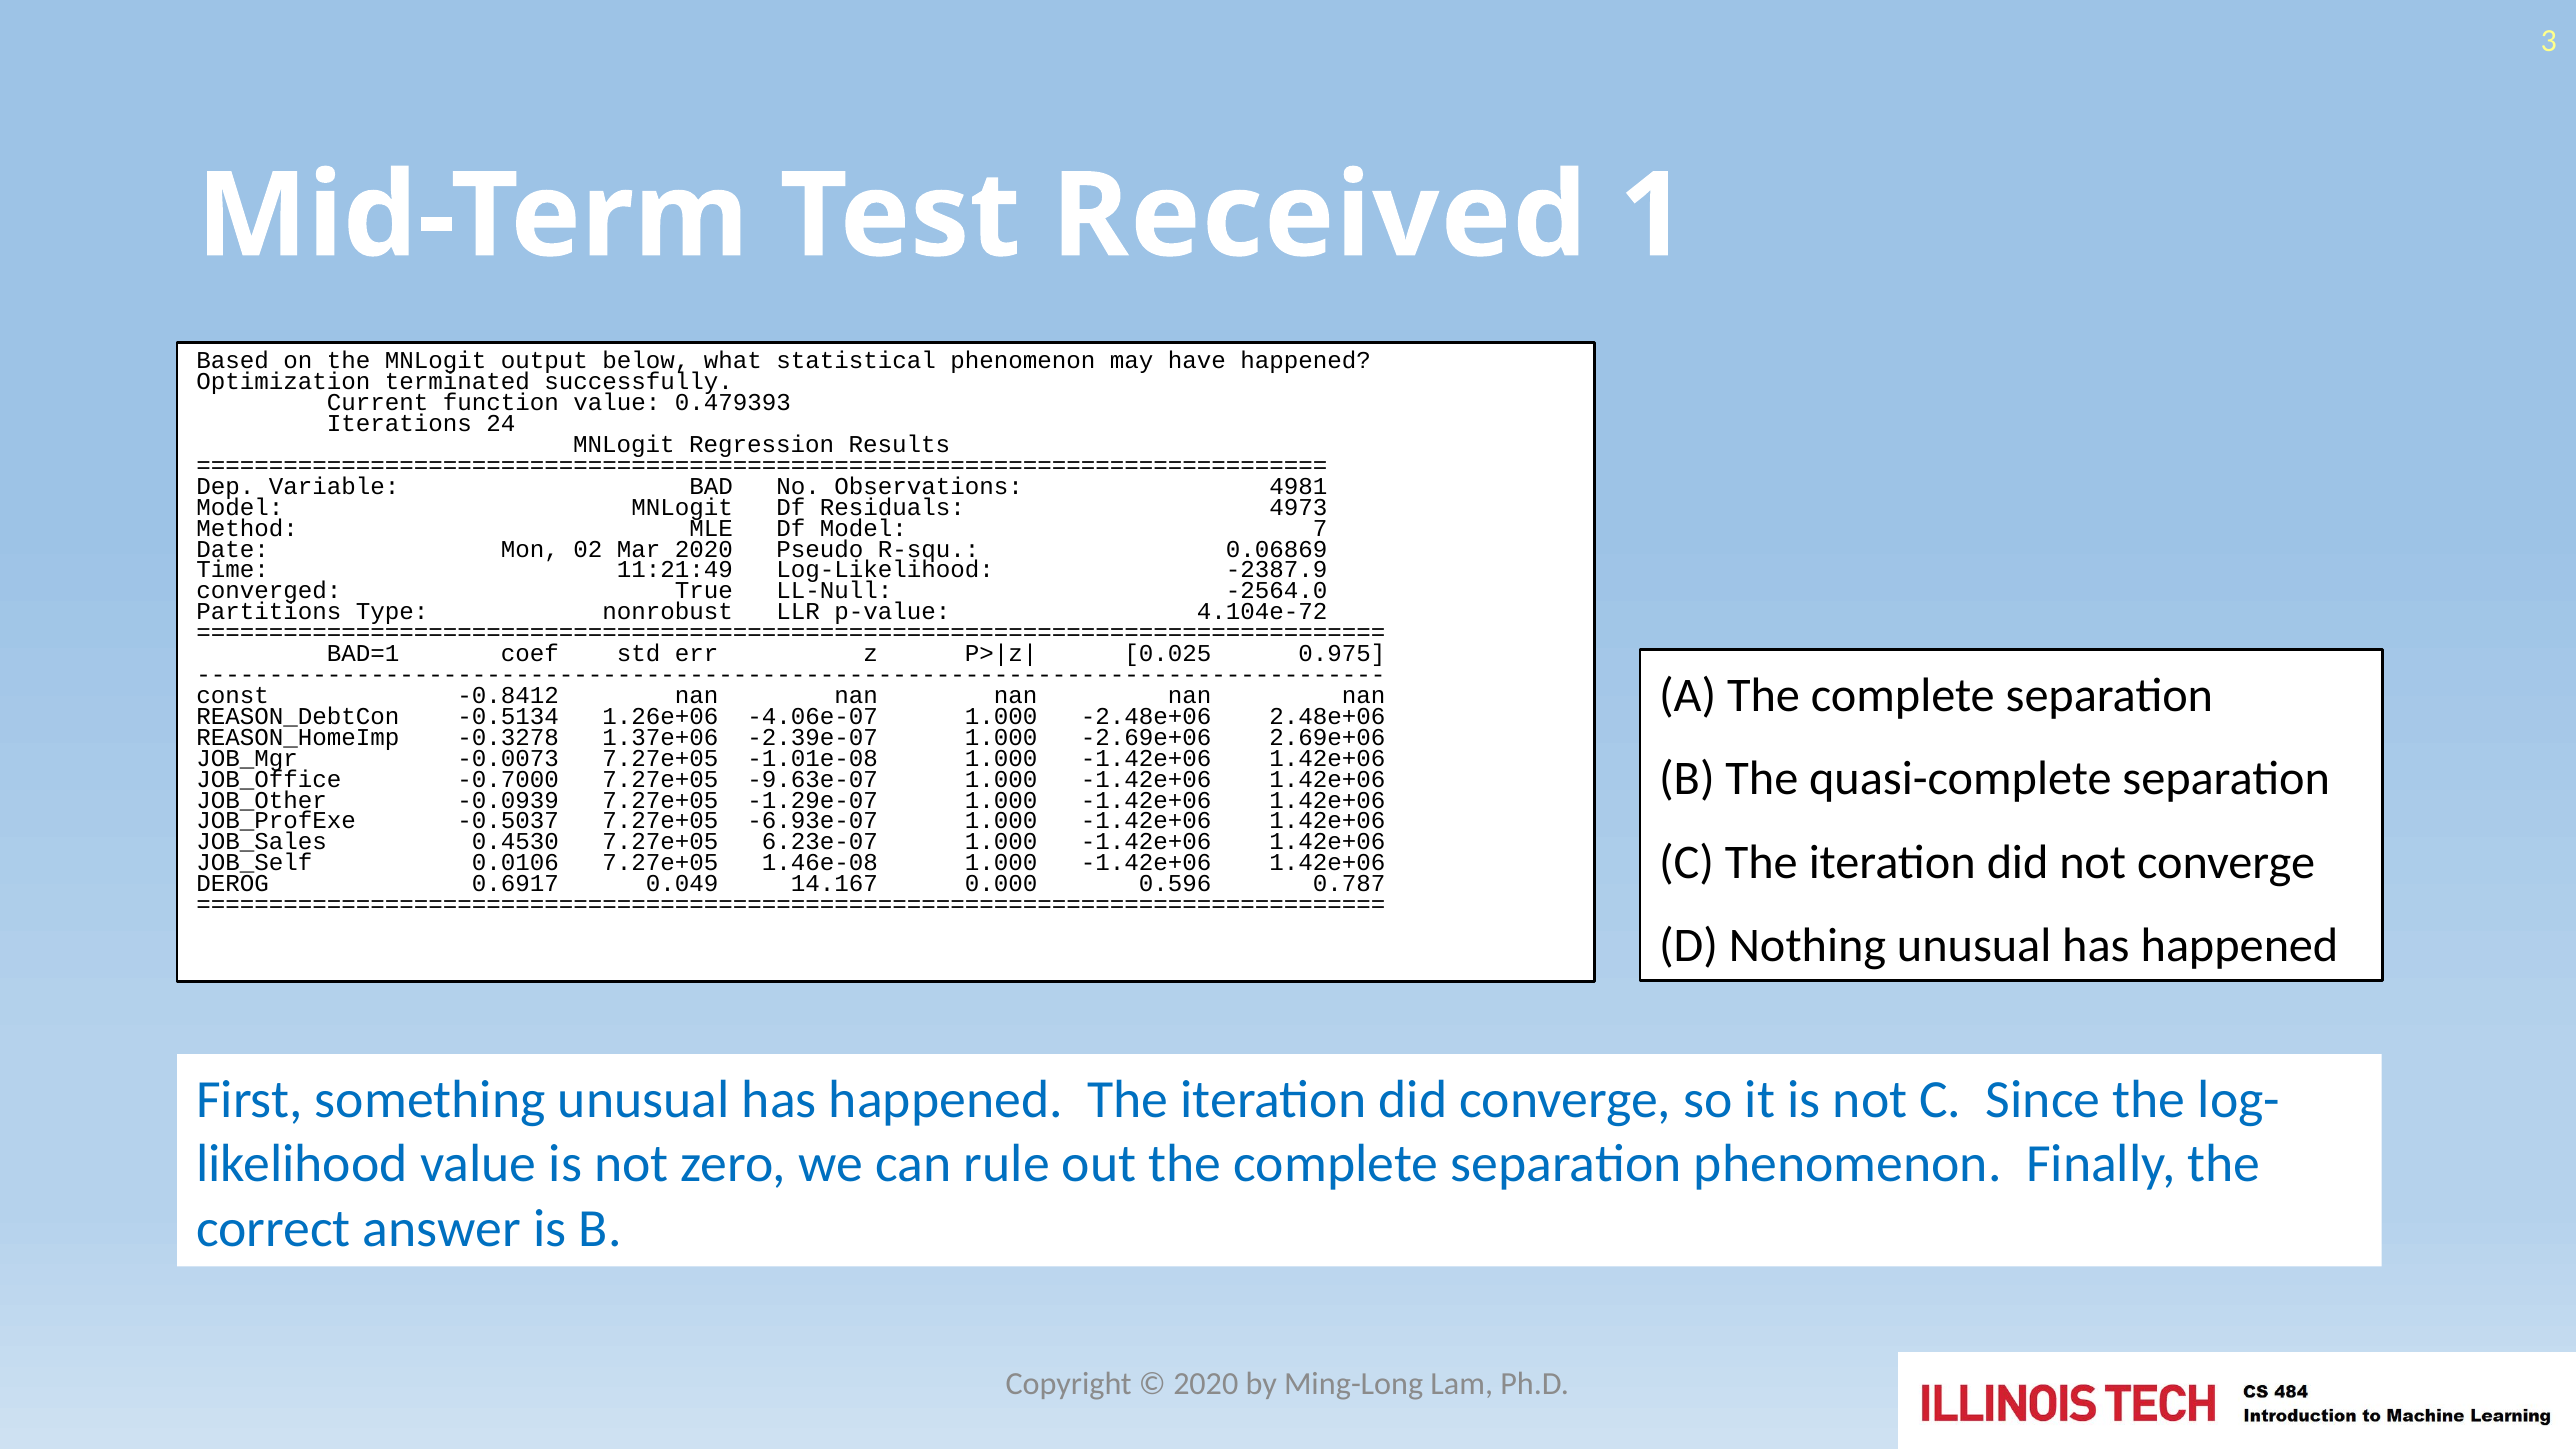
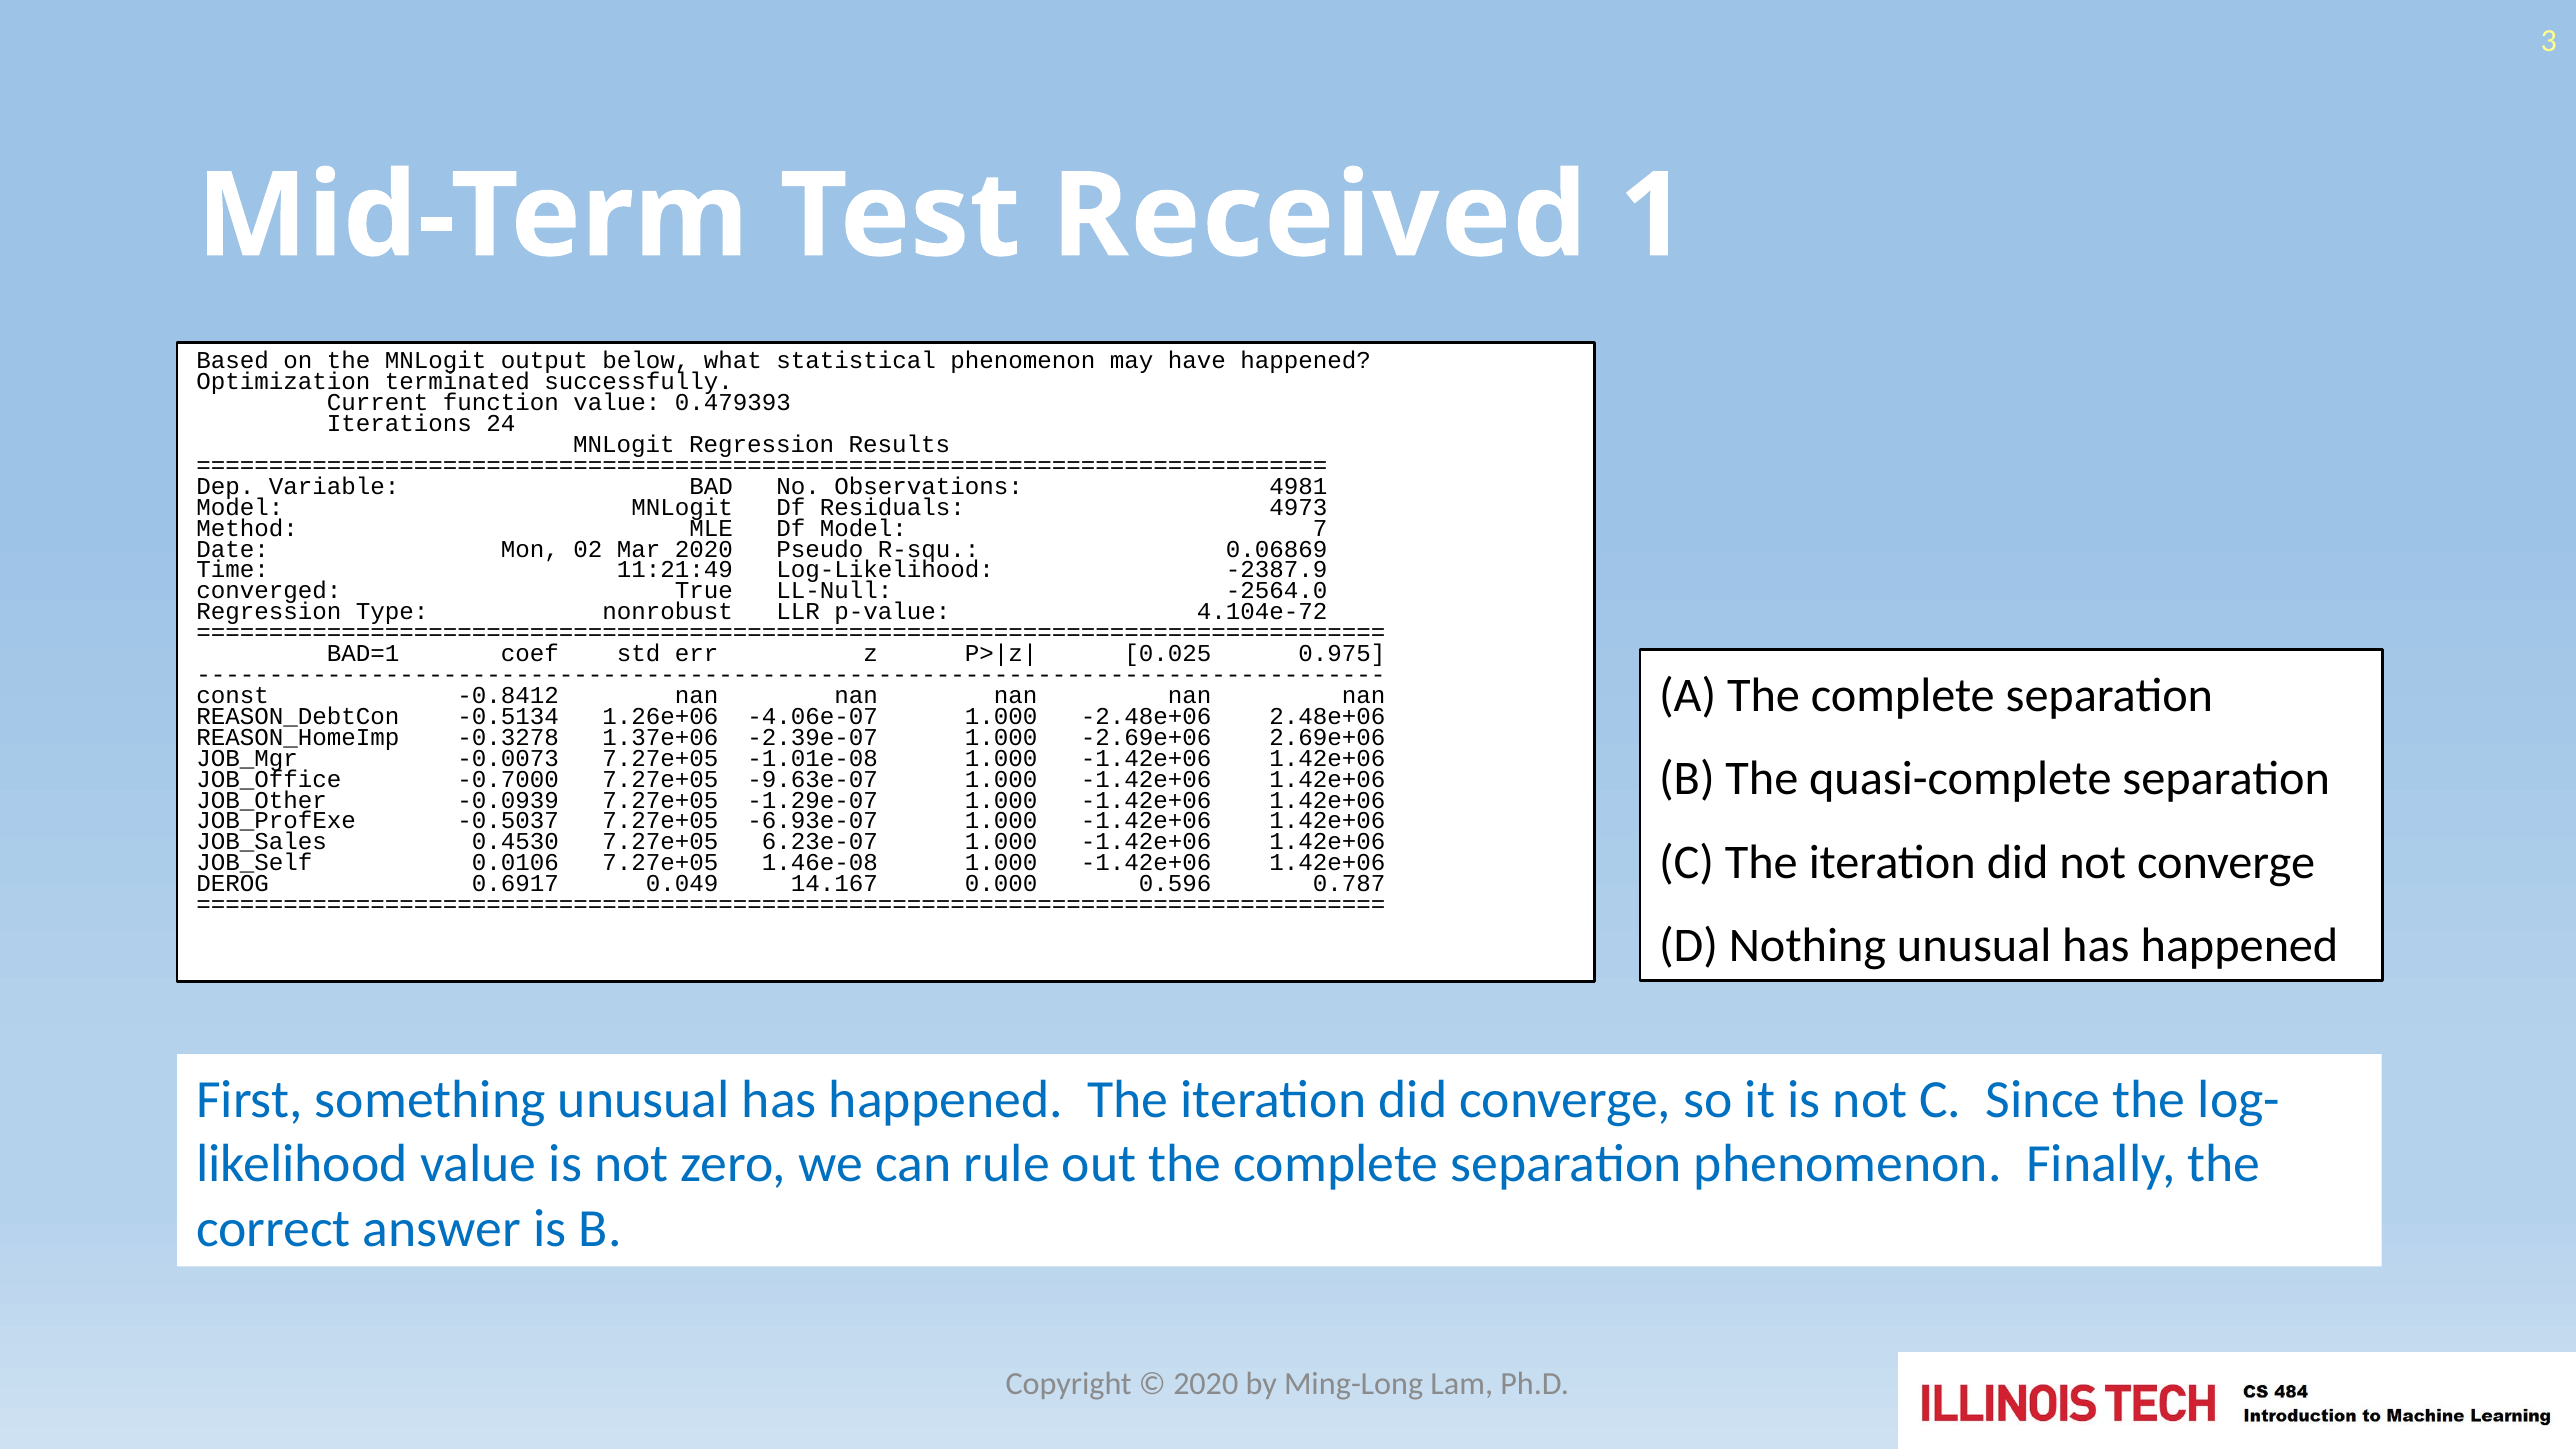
Partitions: Partitions -> Regression (269, 612)
